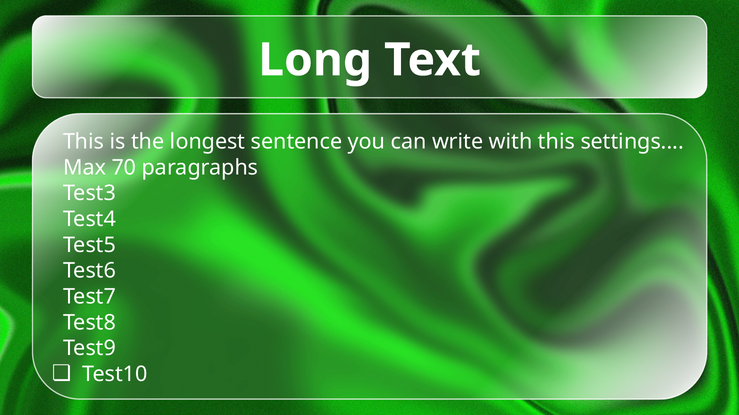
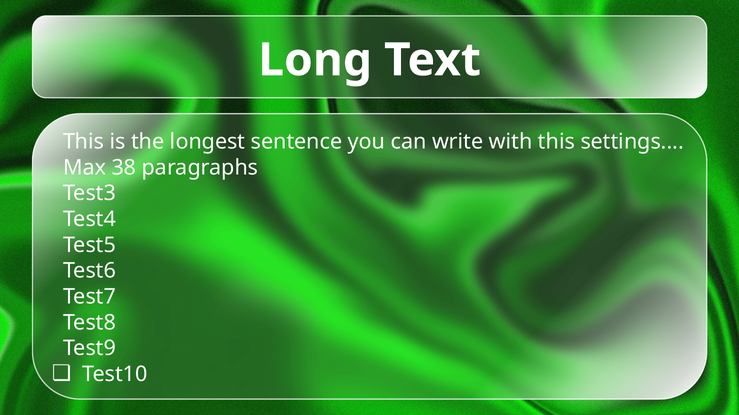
70: 70 -> 38 (124, 168)
